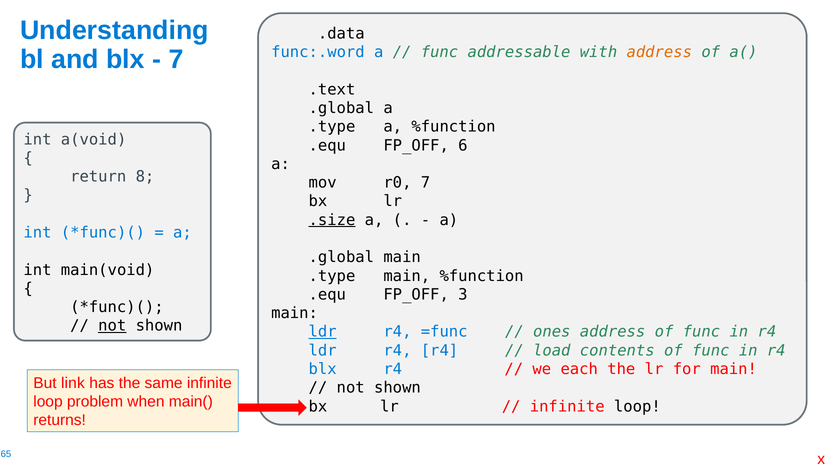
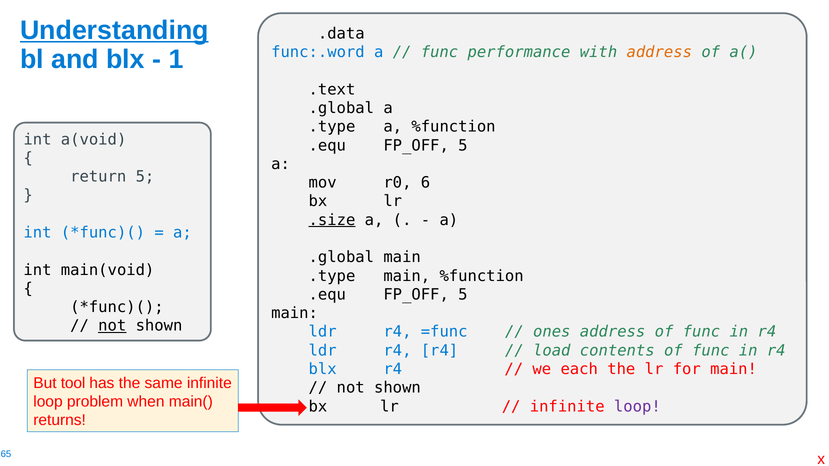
Understanding underline: none -> present (114, 30)
addressable: addressable -> performance (519, 52)
7: 7 -> 1 (176, 59)
6: 6 -> 5 (463, 146)
return 8: 8 -> 5 (145, 177)
r0 7: 7 -> 6 (425, 183)
3: 3 -> 5 (463, 295)
ldr underline: present -> none (323, 332)
link: link -> tool (73, 383)
loop colour: black -> purple (637, 407)
